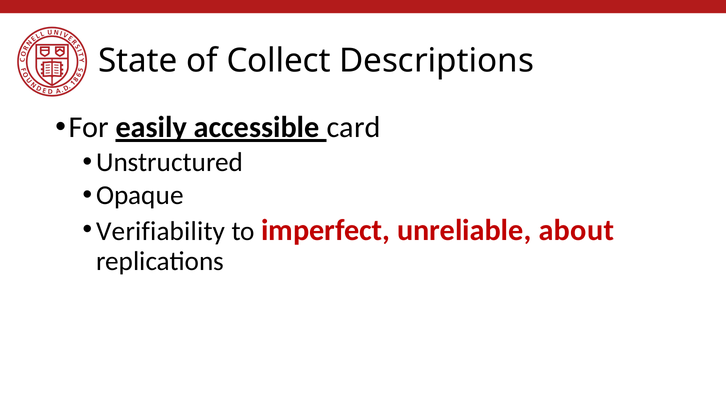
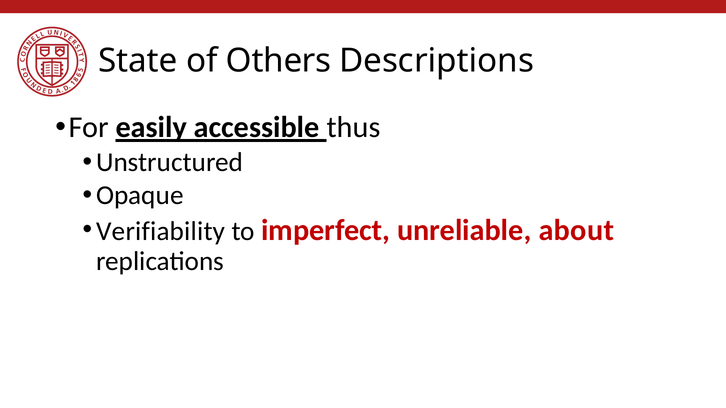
Collect: Collect -> Others (279, 61)
card: card -> thus (354, 128)
